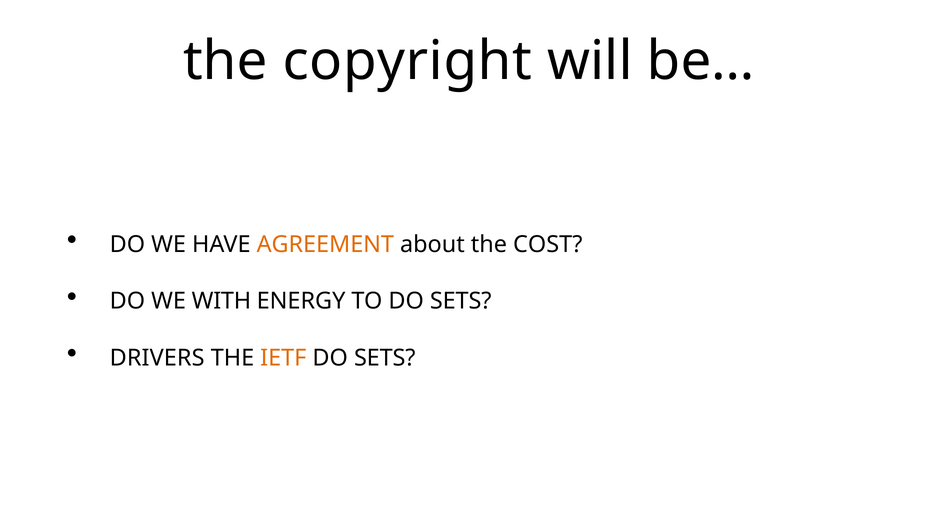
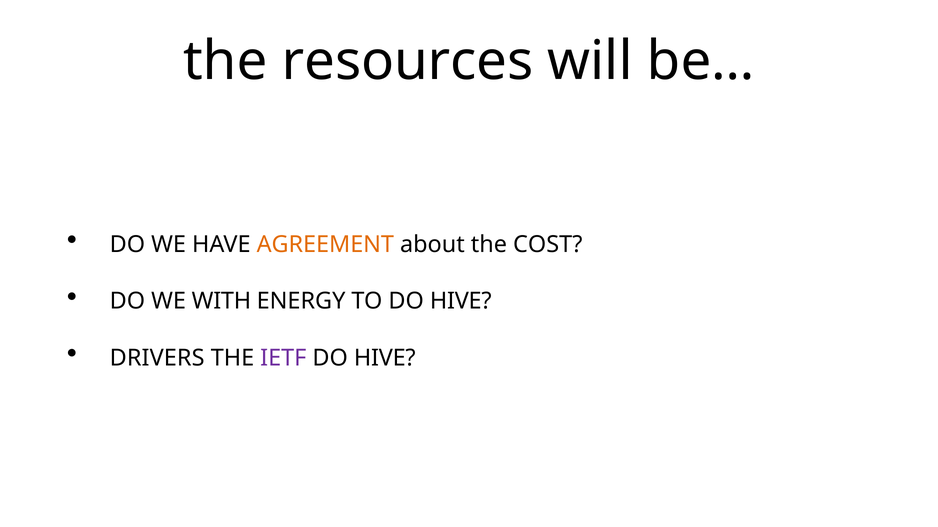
copyright: copyright -> resources (408, 61)
TO DO SETS: SETS -> HIVE (461, 302)
IETF colour: orange -> purple (283, 359)
SETS: SETS -> HIVE (385, 359)
